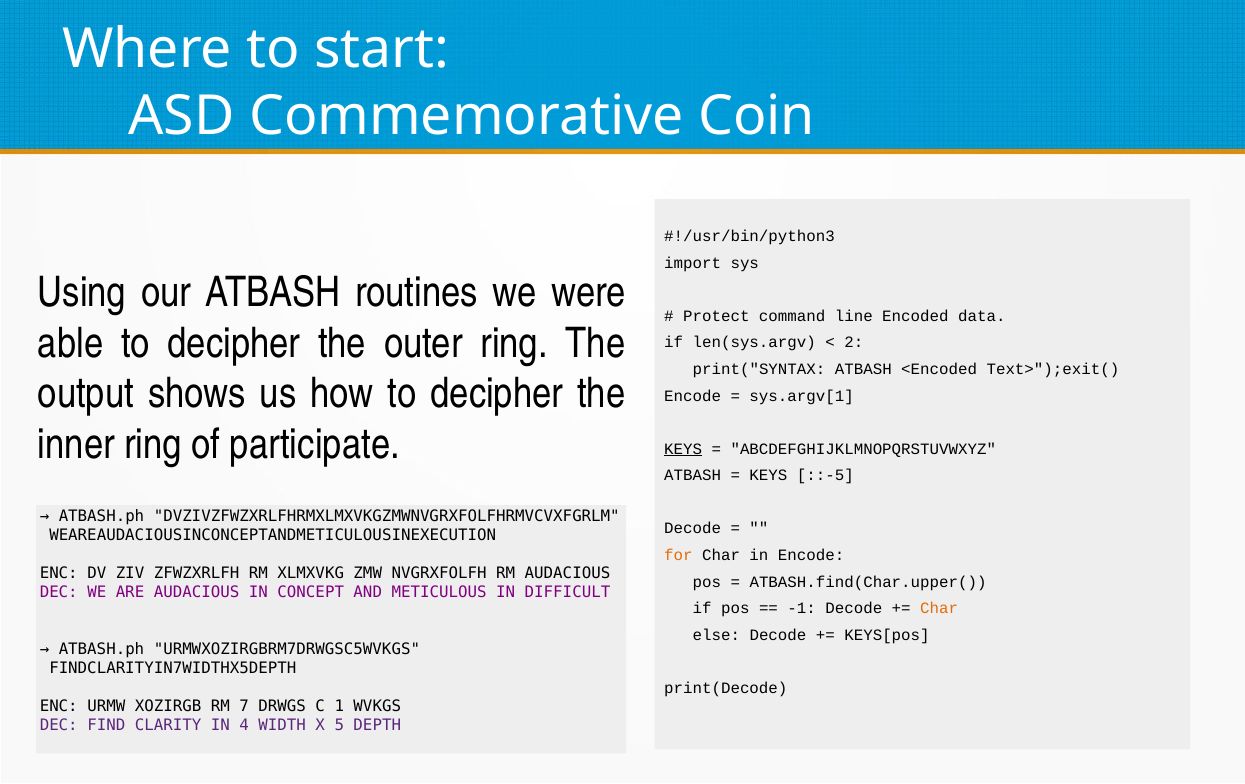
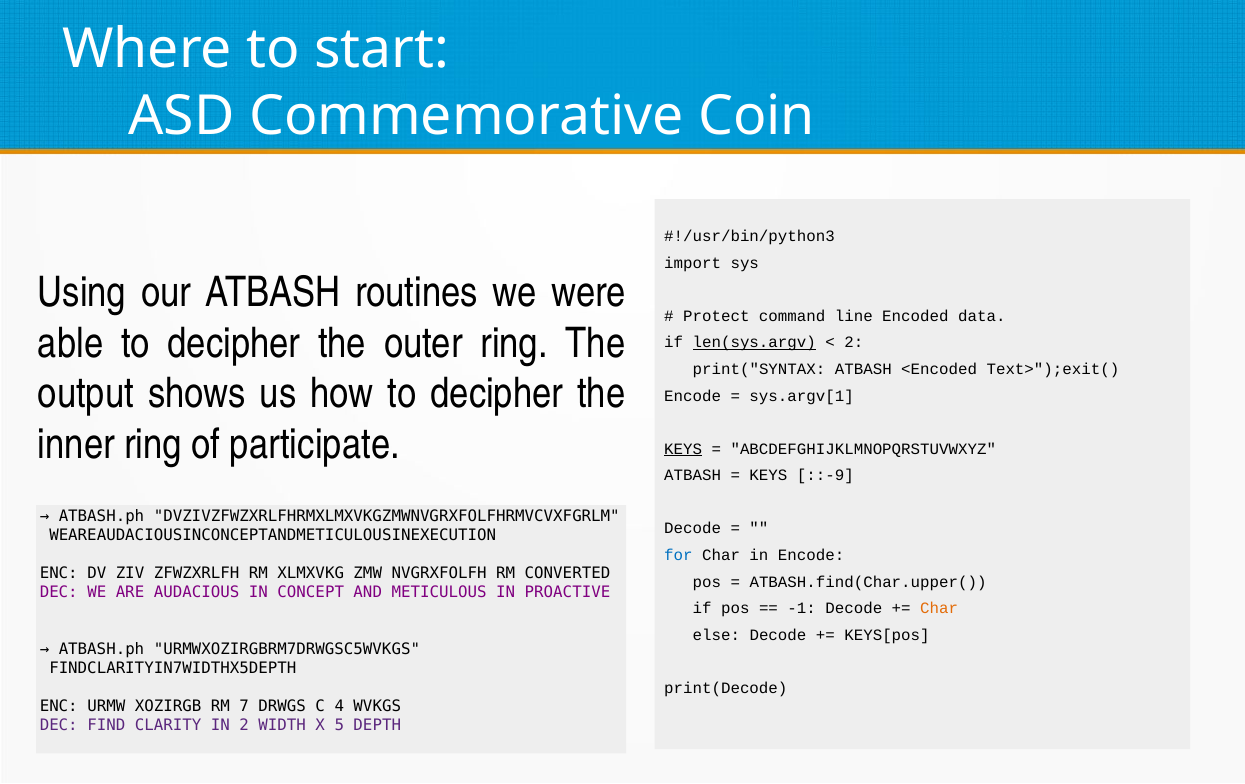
len(sys.argv underline: none -> present (754, 343)
::-5: ::-5 -> ::-9 (825, 476)
for colour: orange -> blue (678, 556)
RM AUDACIOUS: AUDACIOUS -> CONVERTED (568, 574)
DIFFICULT: DIFFICULT -> PROACTIVE (568, 593)
1: 1 -> 4 (339, 707)
IN 4: 4 -> 2 (244, 726)
